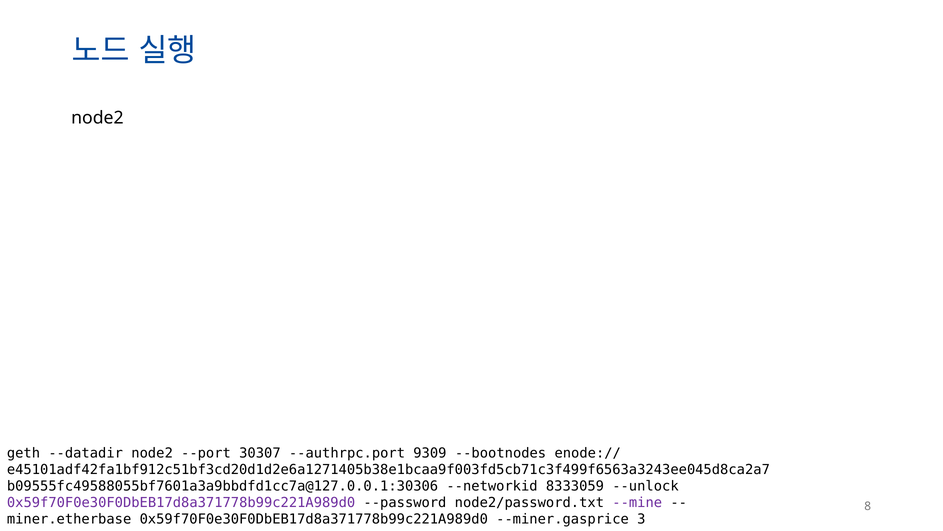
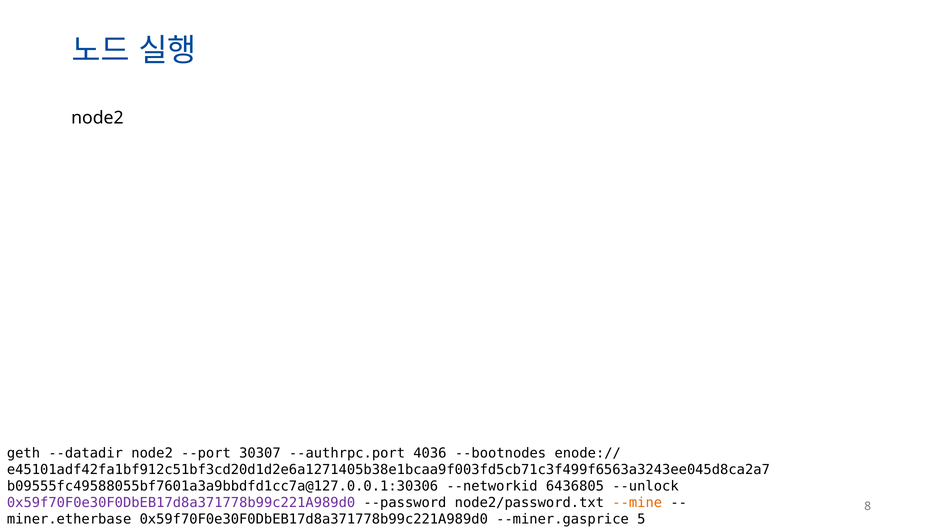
9309: 9309 -> 4036 (430, 453)
8333059: 8333059 -> 6436805 (575, 486)
--mine colour: purple -> orange (637, 502)
3: 3 -> 5 (641, 519)
